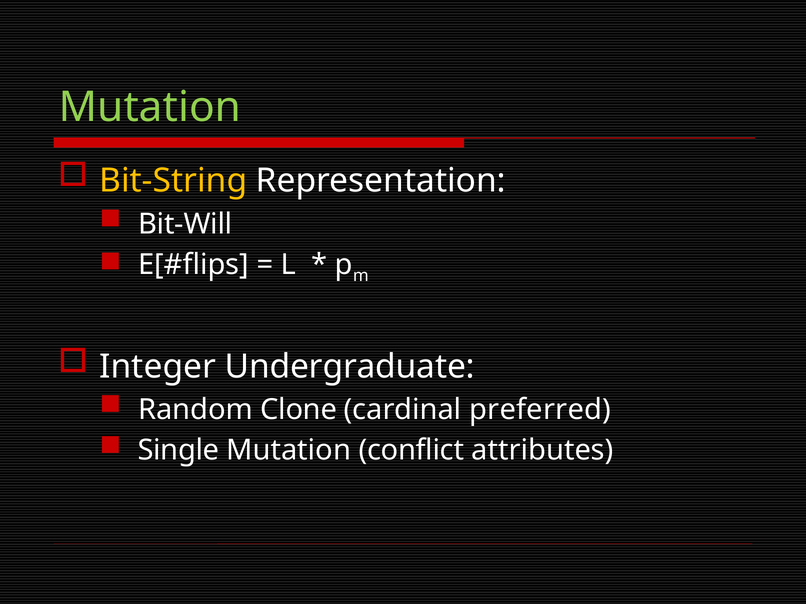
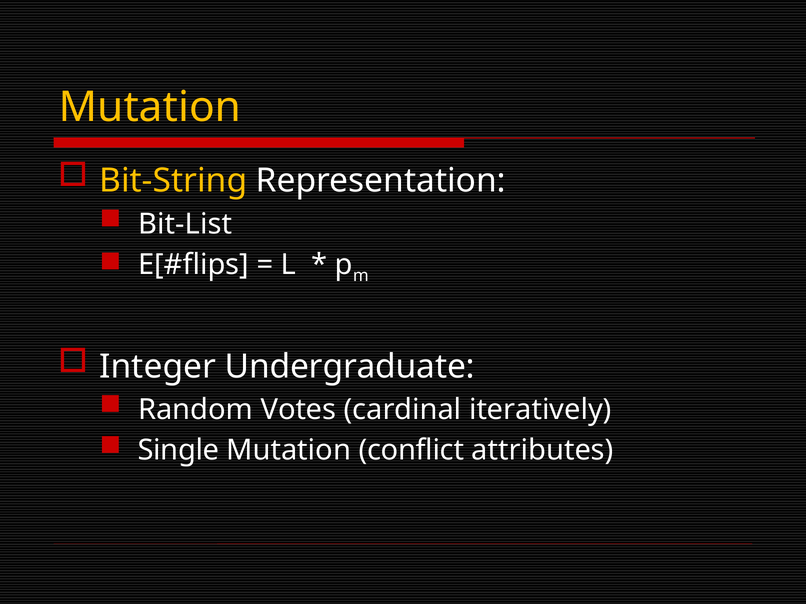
Mutation colour: light green -> yellow (150, 107)
Bit-Will: Bit-Will -> Bit-List (185, 224)
Clone: Clone -> Votes (298, 410)
preferred: preferred -> iteratively (540, 410)
